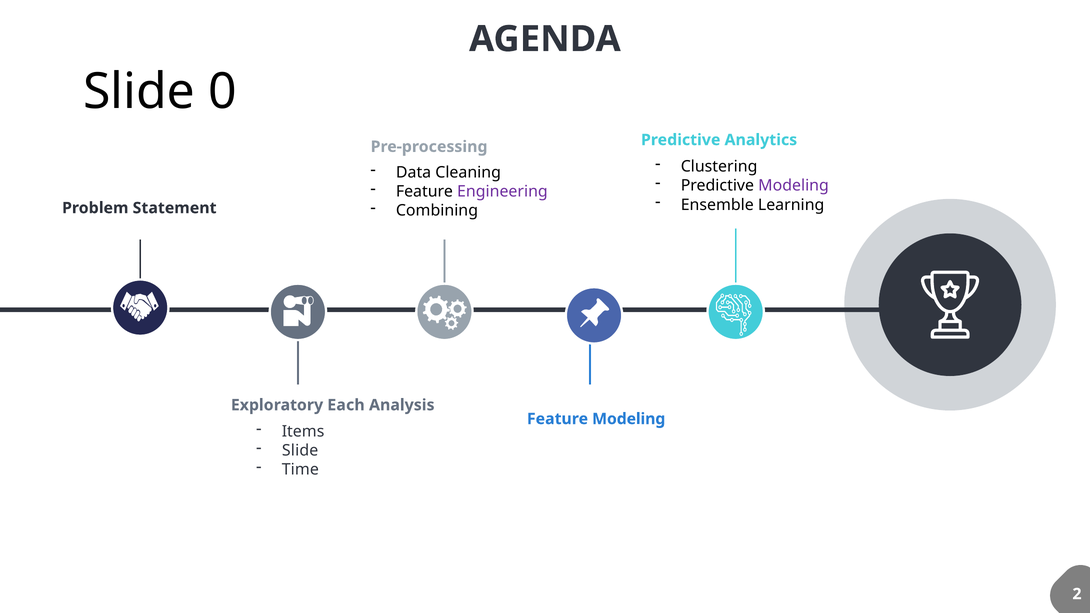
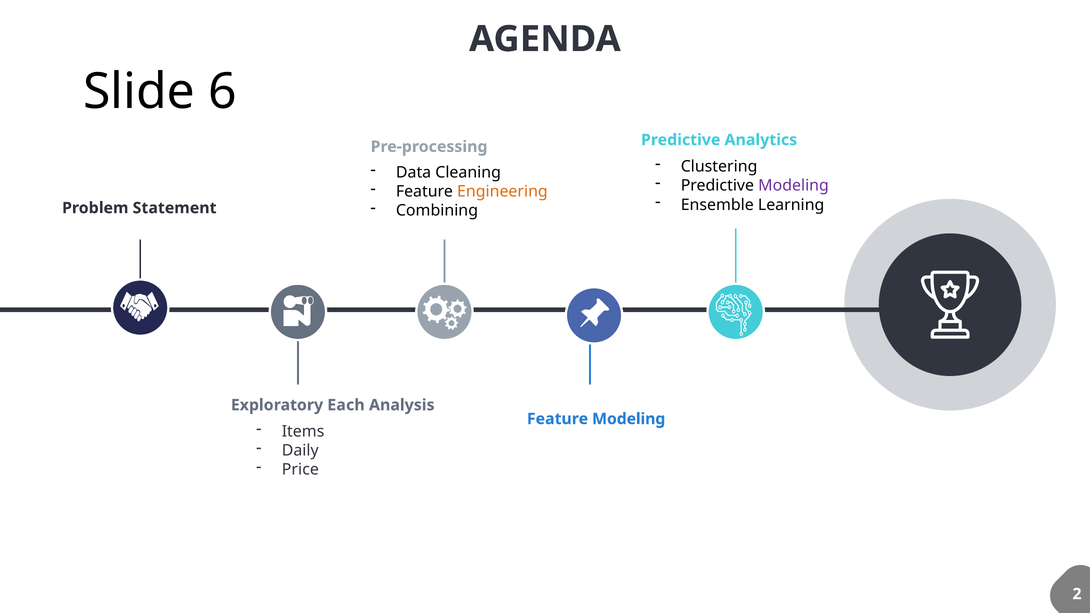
0: 0 -> 6 (222, 92)
Engineering colour: purple -> orange (502, 191)
Slide: Slide -> Daily (300, 451)
Time: Time -> Price (300, 470)
